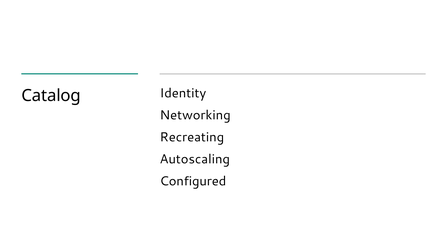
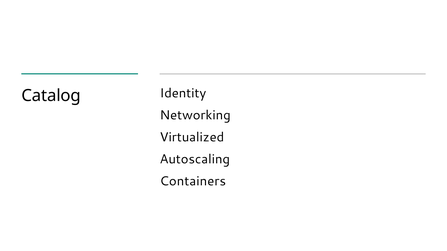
Recreating: Recreating -> Virtualized (192, 137)
Configured: Configured -> Containers (193, 181)
